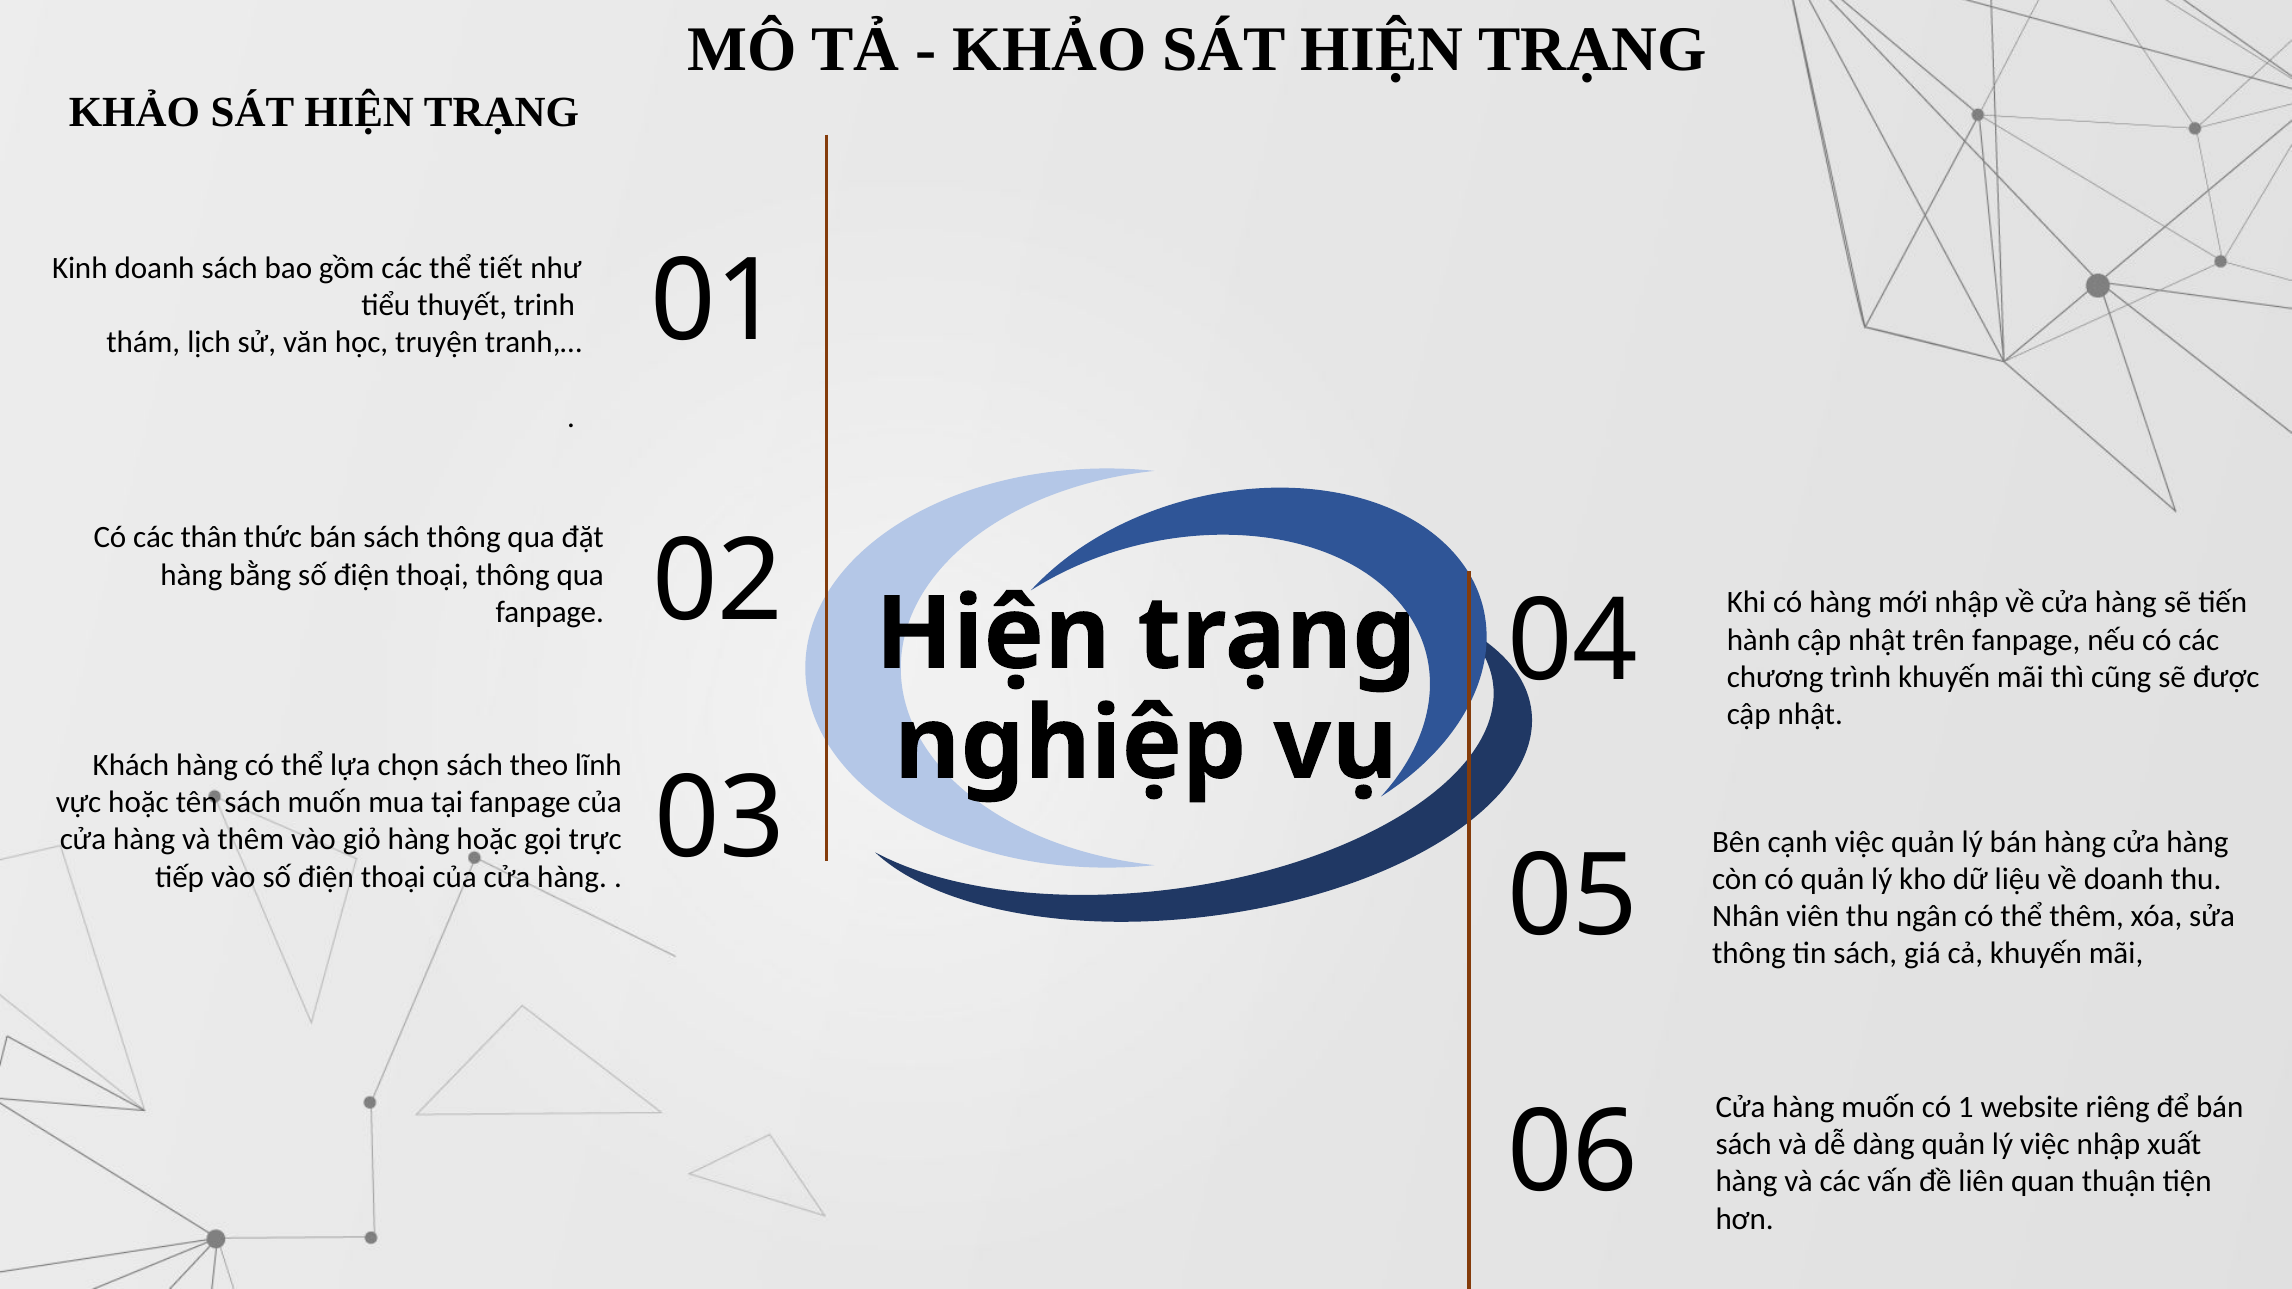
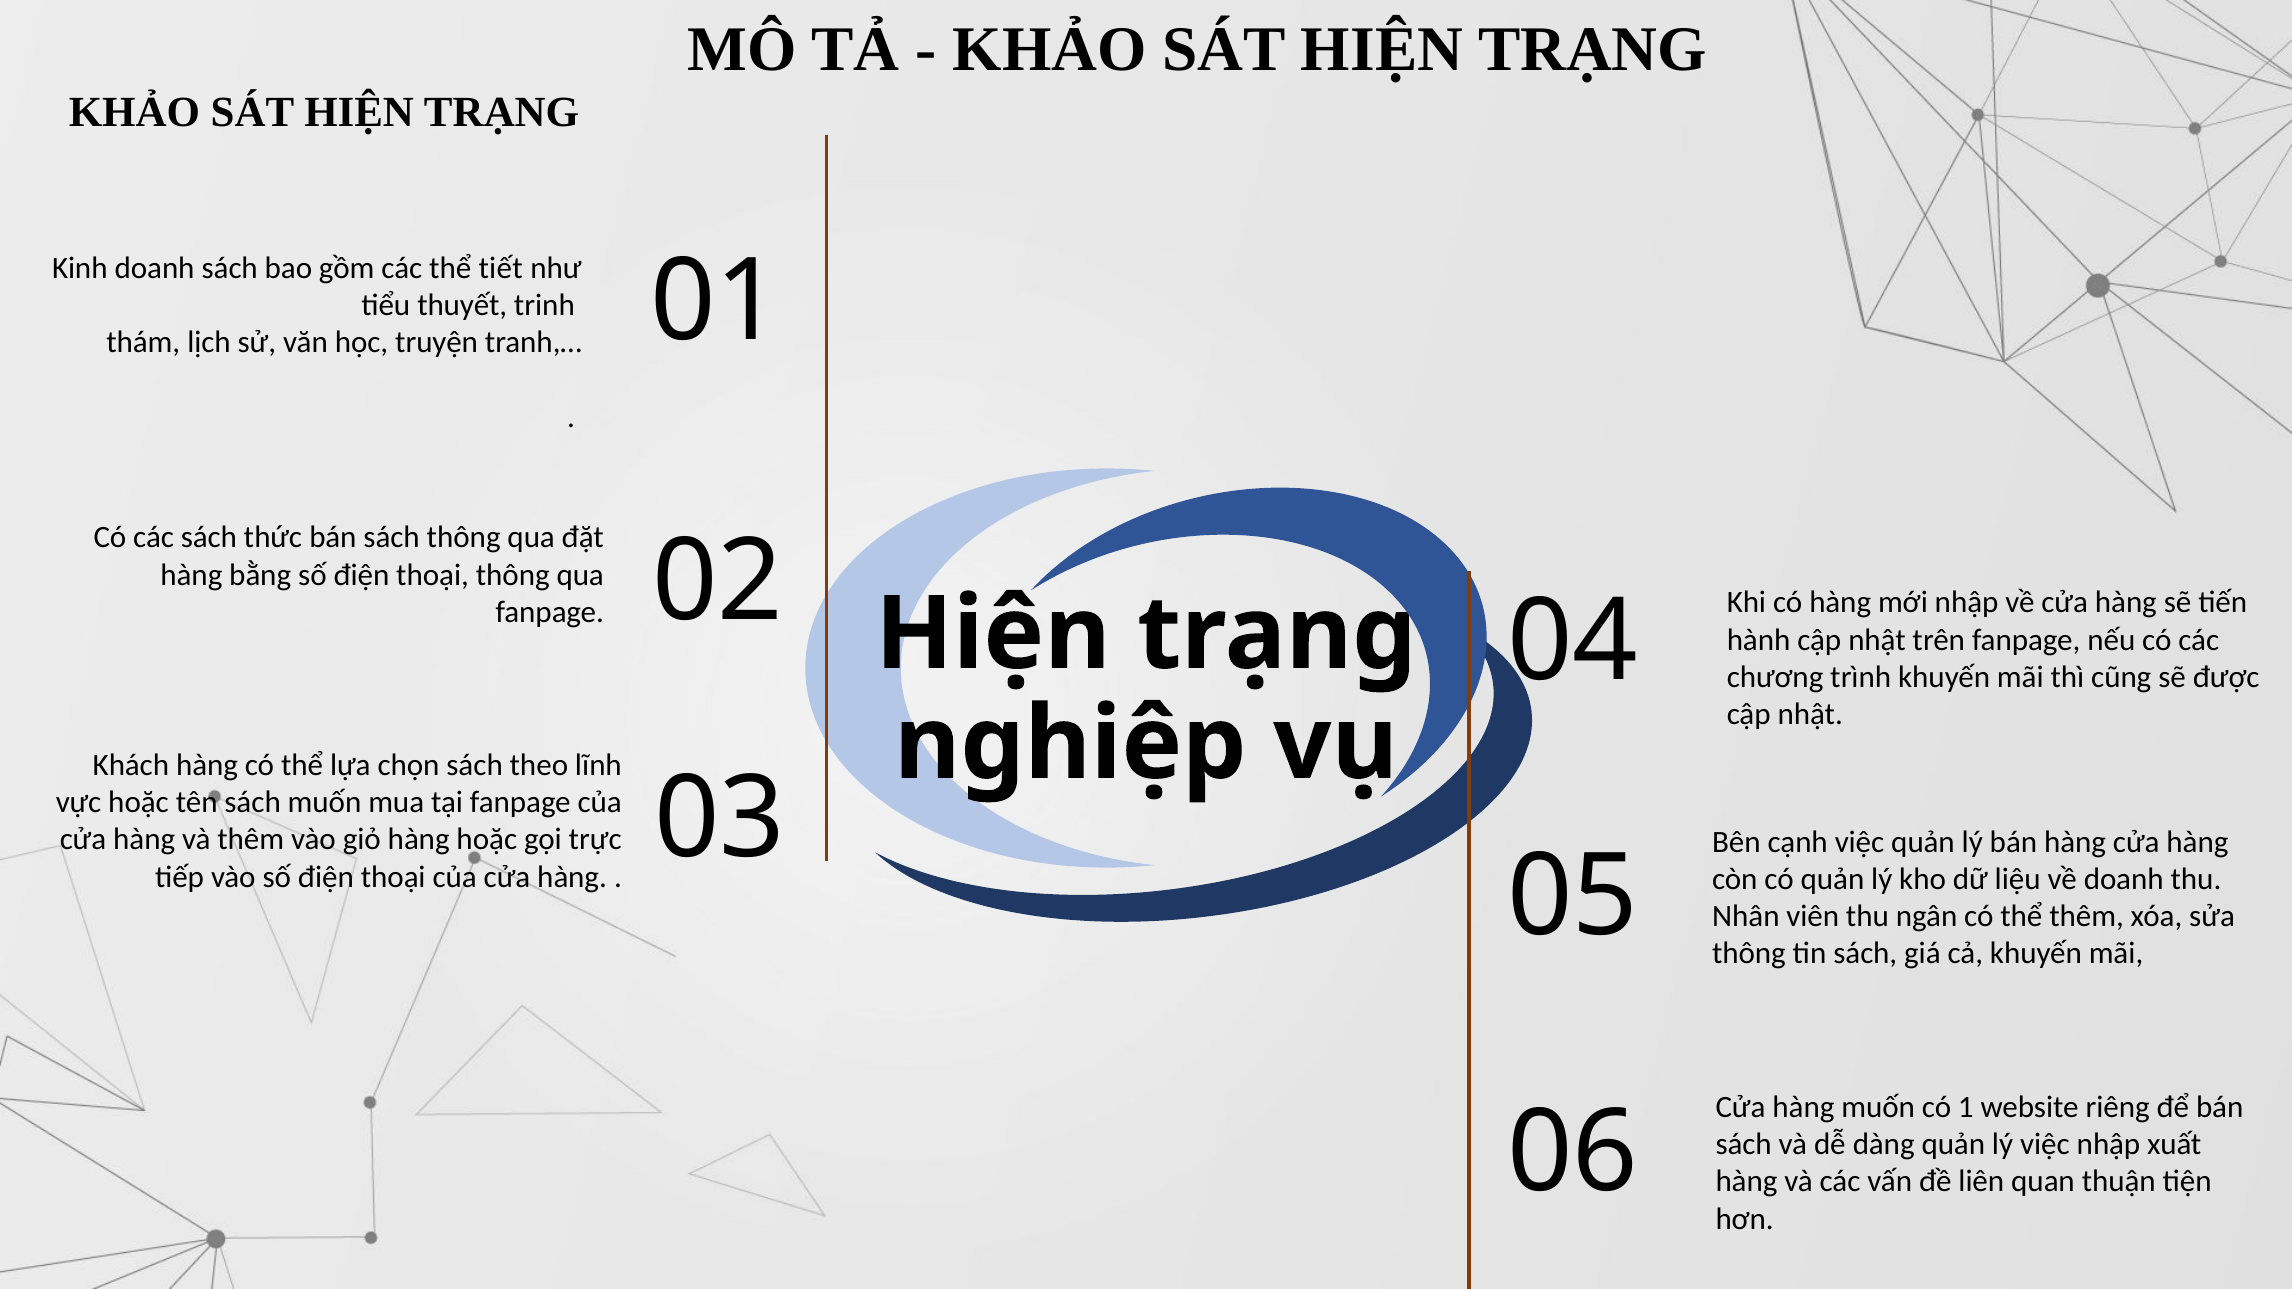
các thân: thân -> sách (209, 538)
